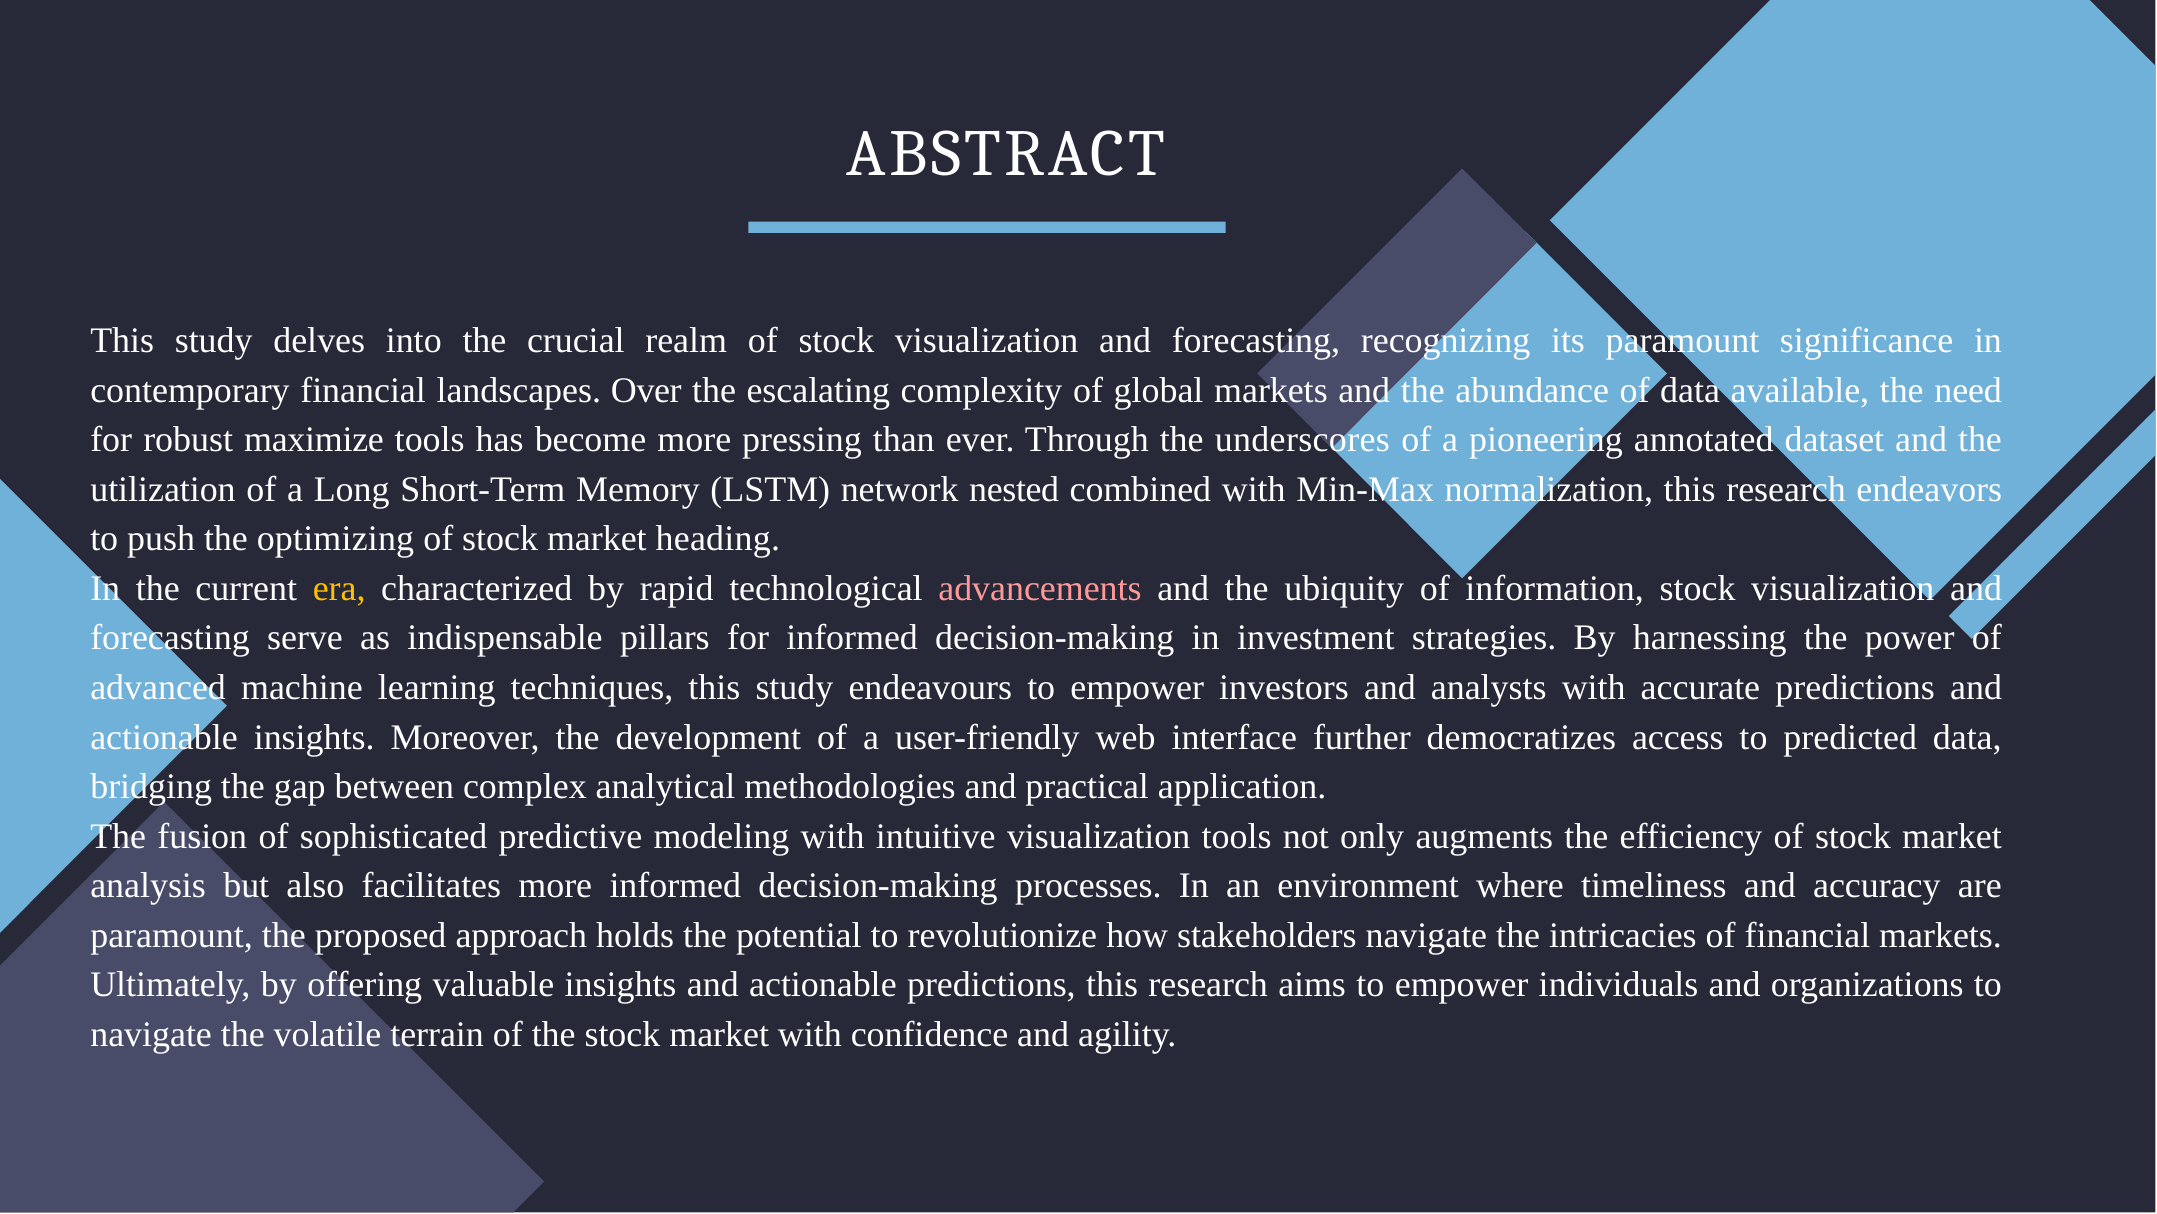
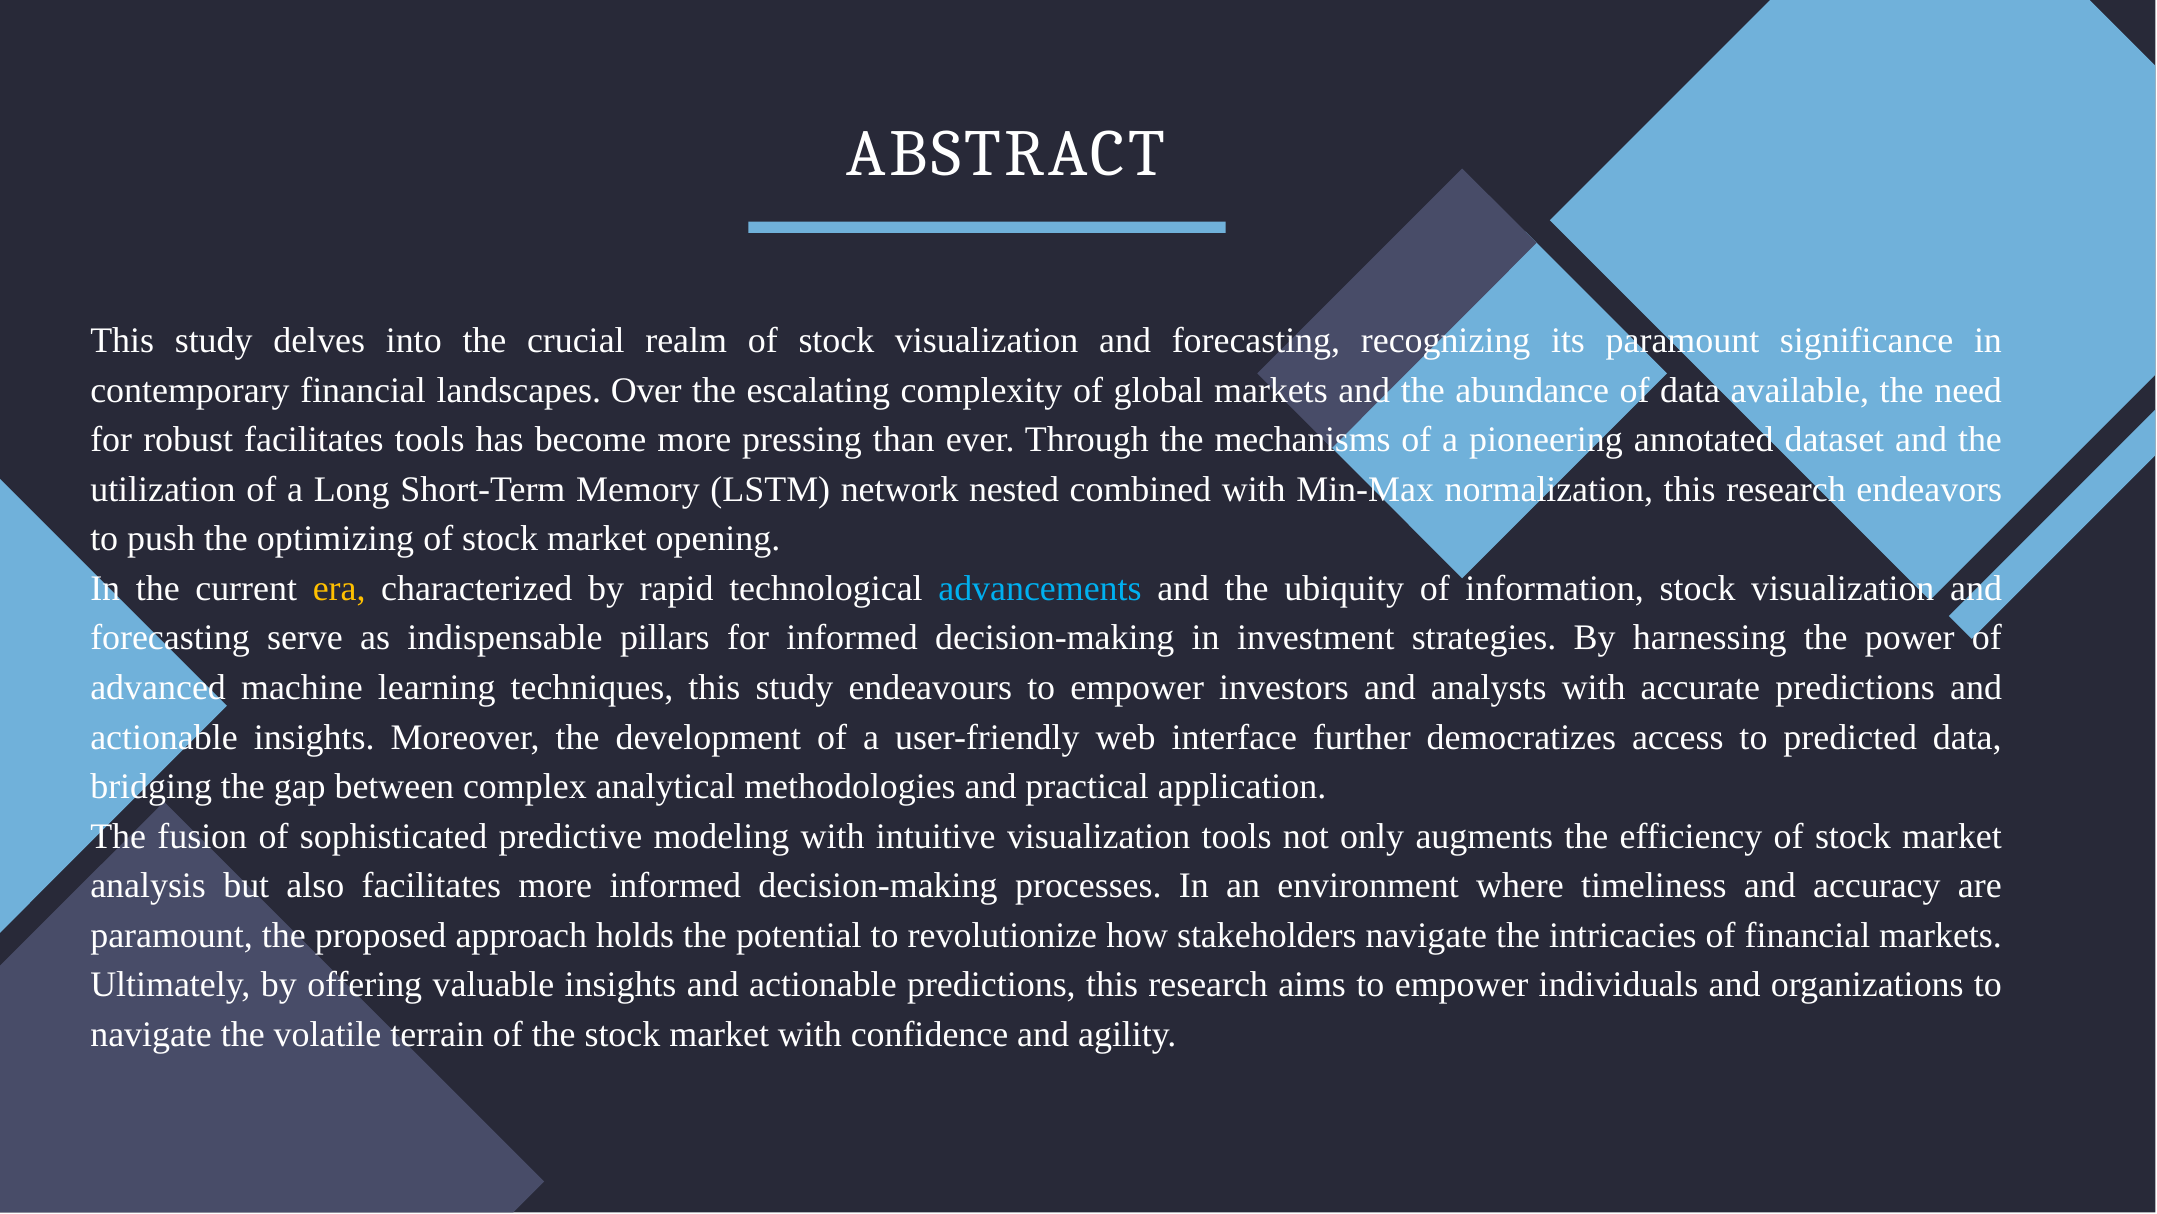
robust maximize: maximize -> facilitates (314, 440)
underscores: underscores -> mechanisms (1303, 440)
heading: heading -> opening (718, 539)
advancements colour: pink -> light blue (1040, 588)
